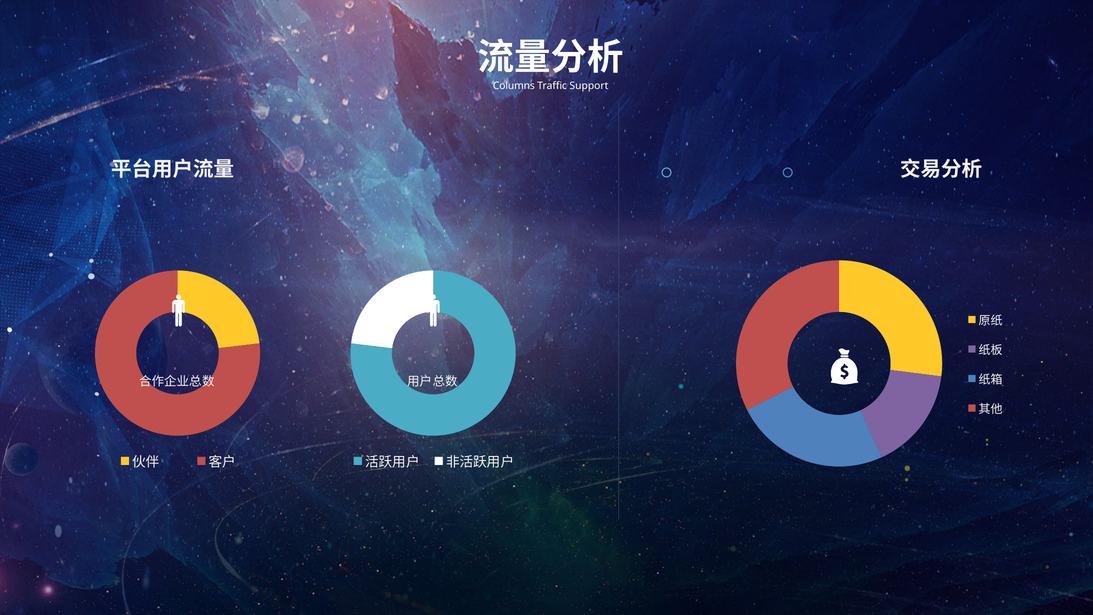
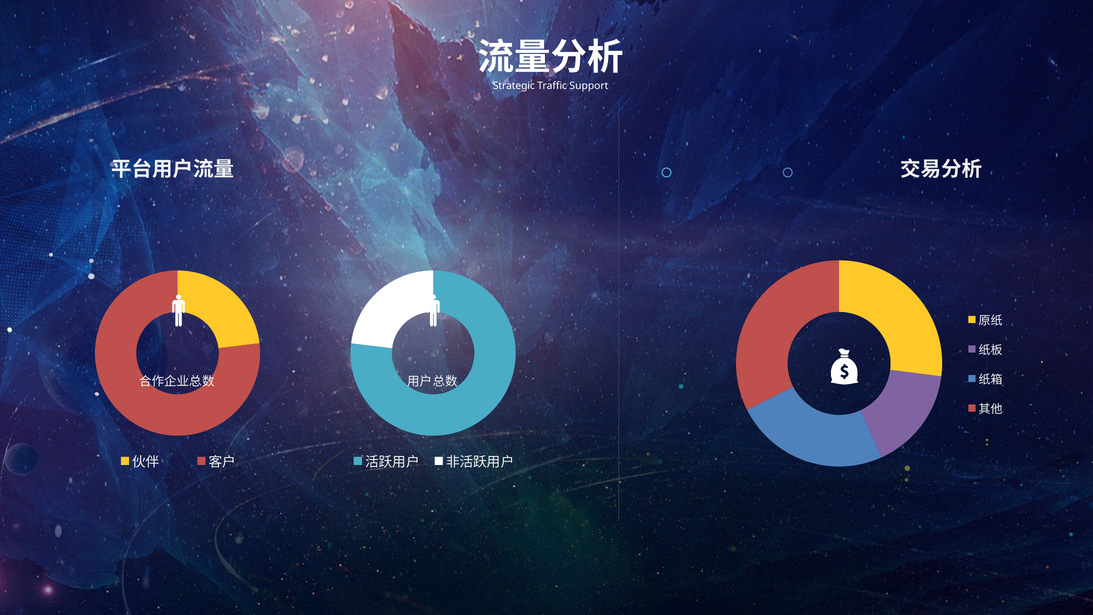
Columns: Columns -> Strategic (514, 86)
